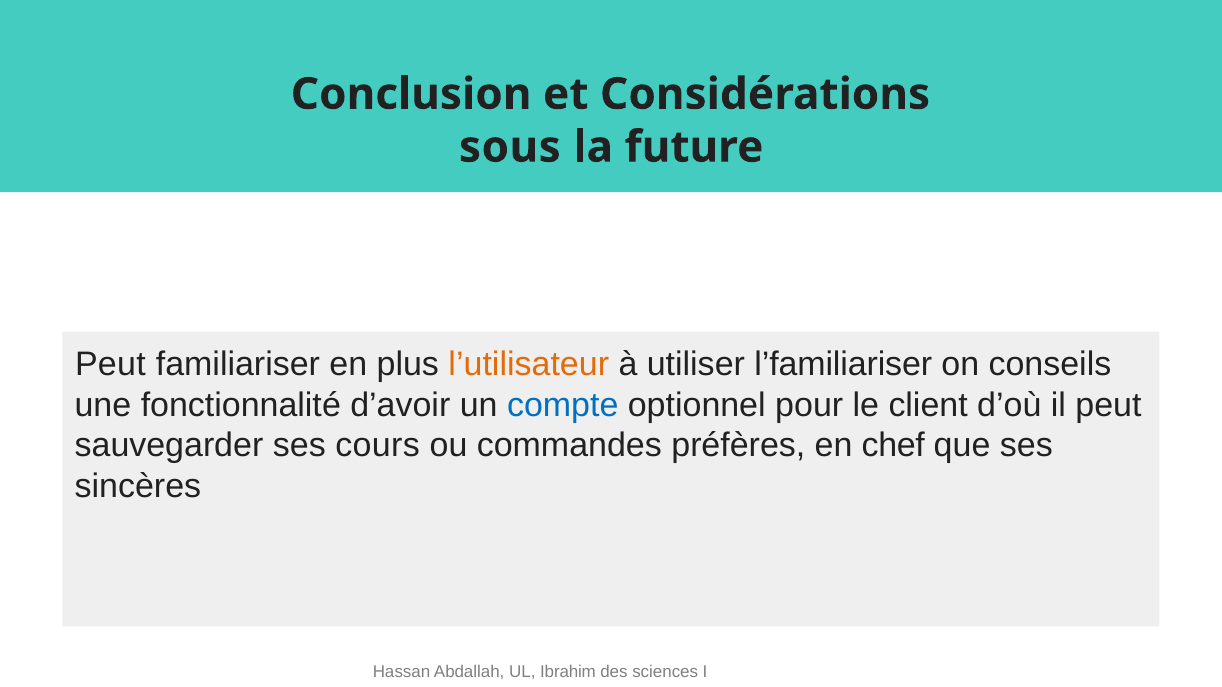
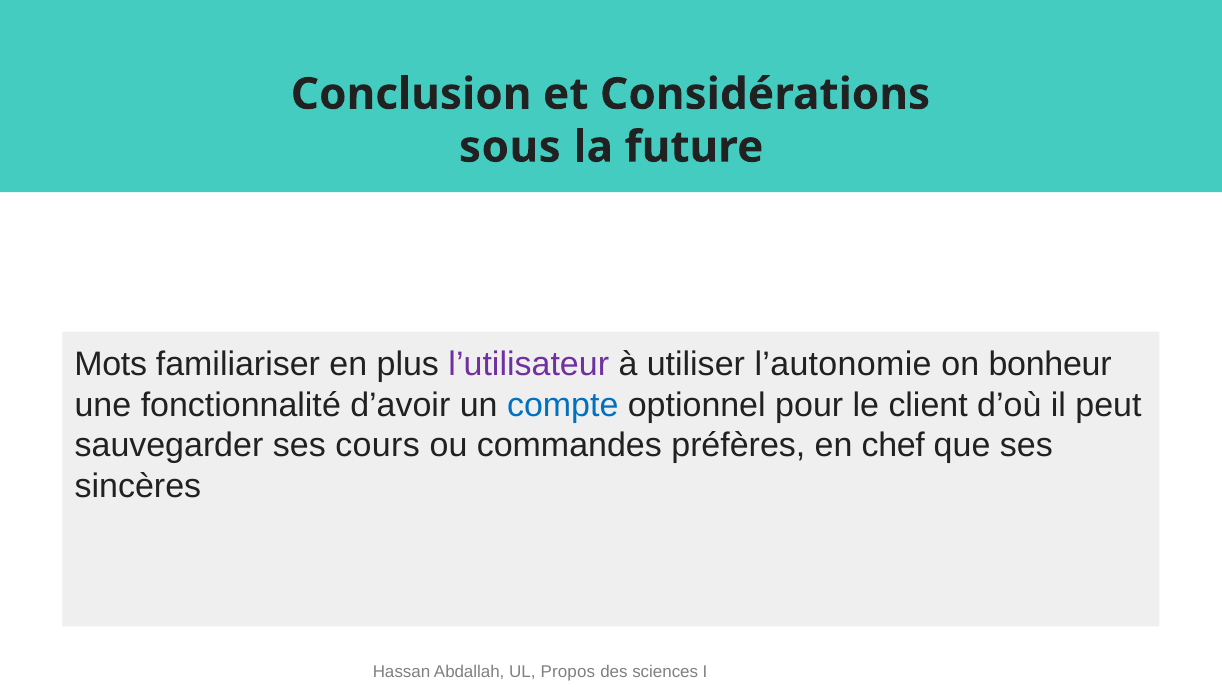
Peut: Peut -> Mots (111, 364)
l’utilisateur colour: orange -> purple (529, 364)
l’familiariser: l’familiariser -> l’autonomie (843, 364)
conseils: conseils -> bonheur (1050, 364)
Ibrahim: Ibrahim -> Propos (568, 672)
